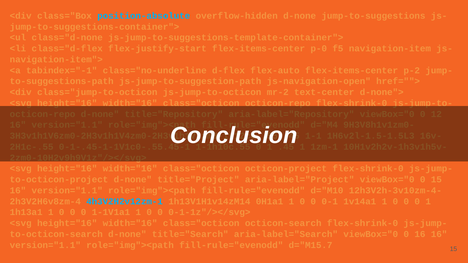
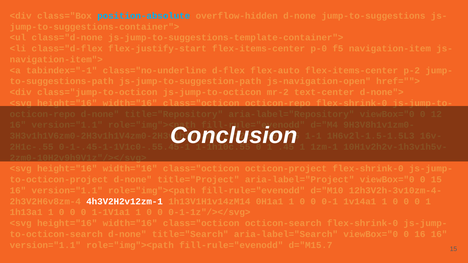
4h3V2H2v12zm-1 colour: light blue -> white (125, 202)
